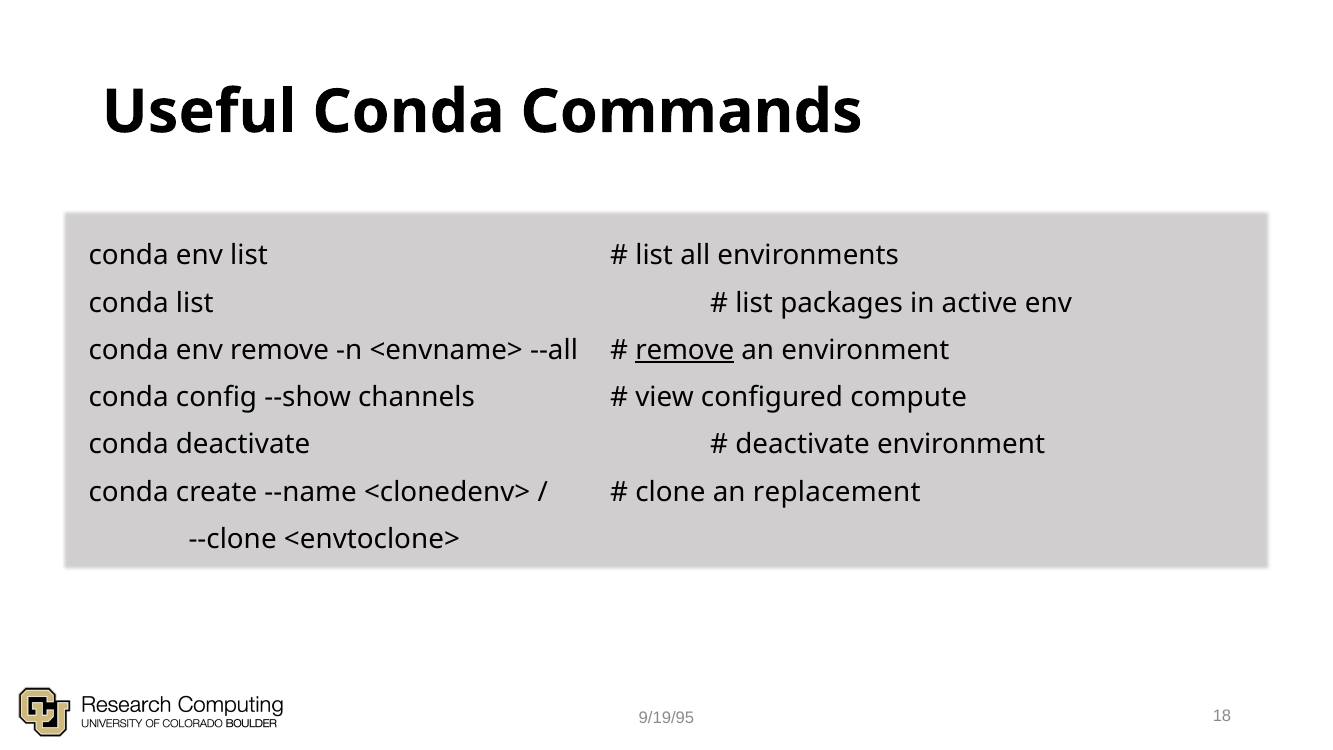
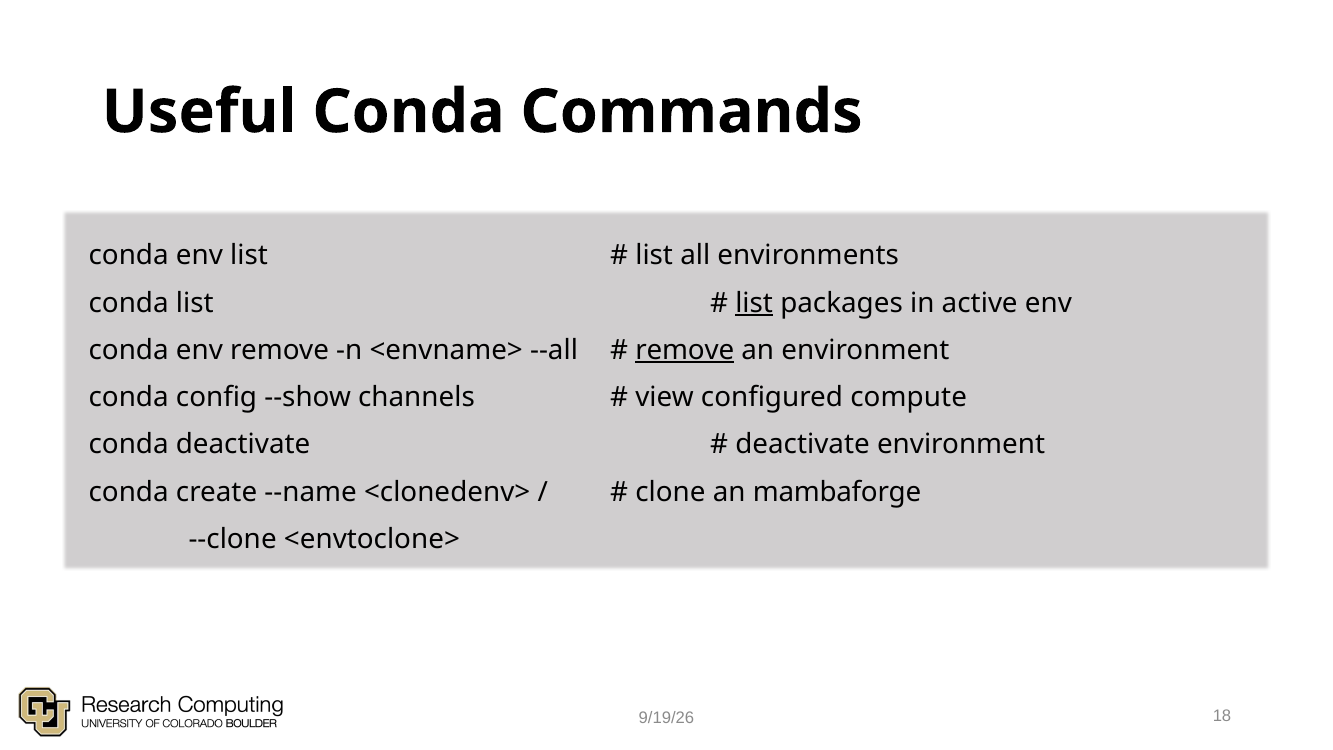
list underline: none -> present (754, 303)
replacement: replacement -> mambaforge (837, 492)
9/19/95: 9/19/95 -> 9/19/26 (666, 718)
